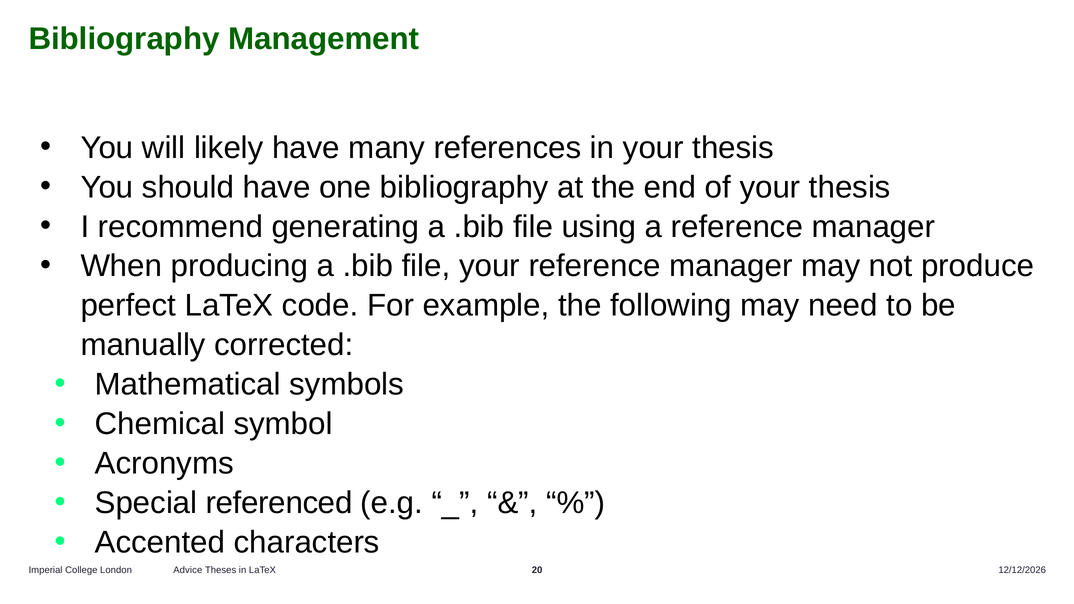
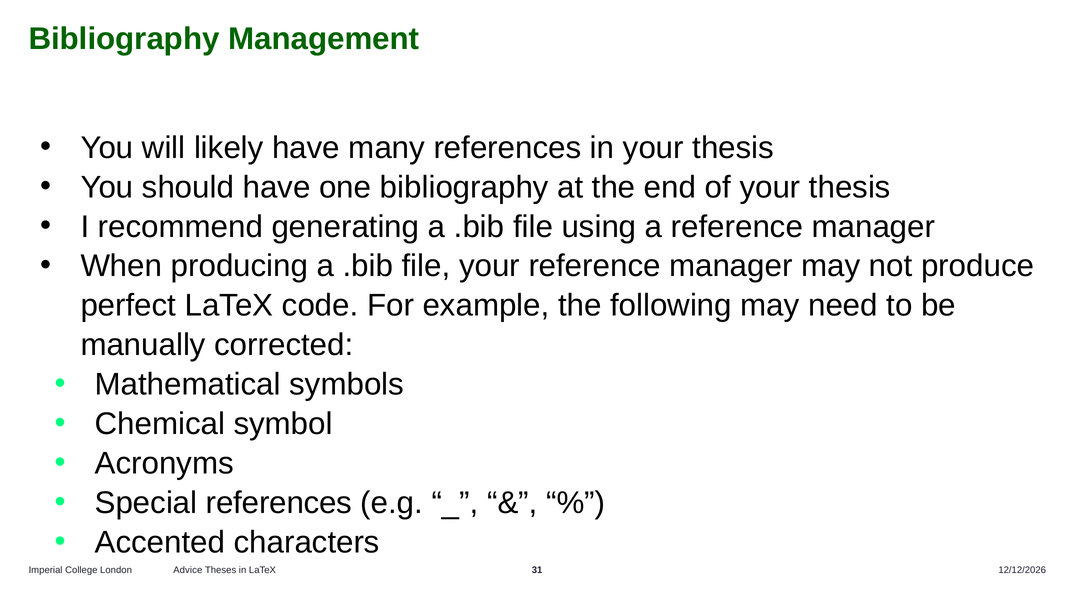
Special referenced: referenced -> references (279, 503)
20: 20 -> 31 (537, 570)
